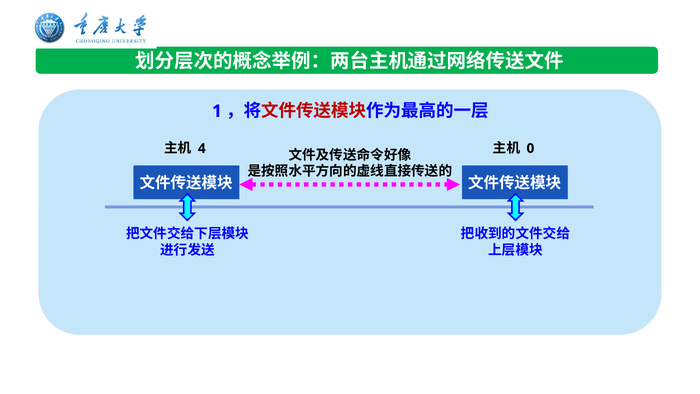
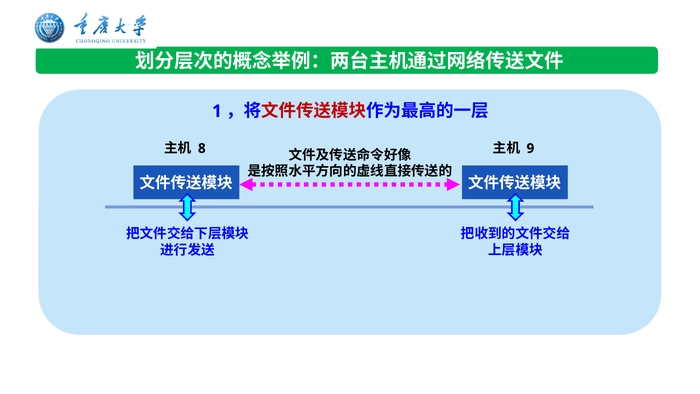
4: 4 -> 8 (202, 148)
0: 0 -> 9 (530, 148)
